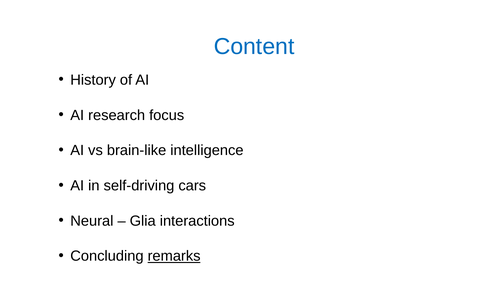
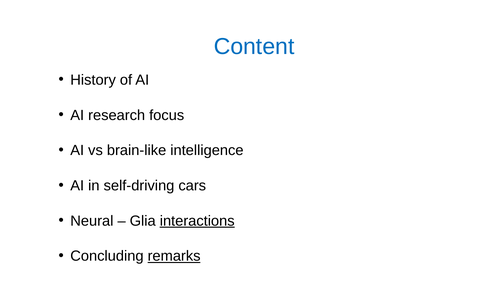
interactions underline: none -> present (197, 221)
